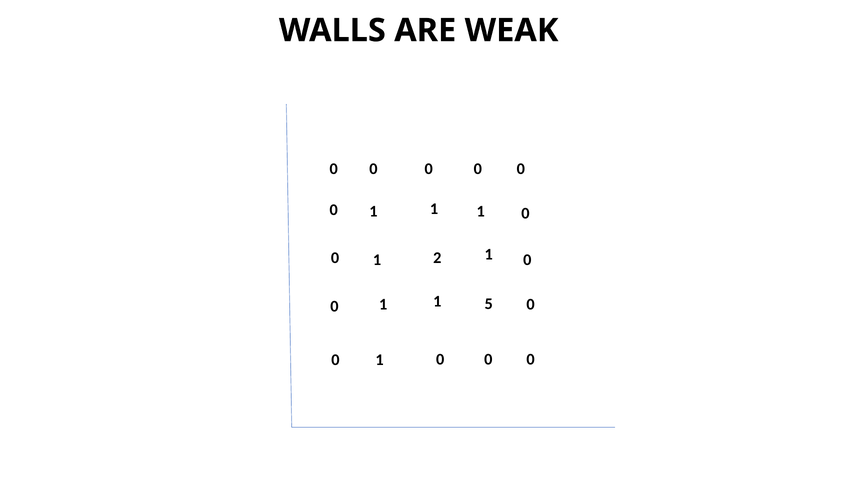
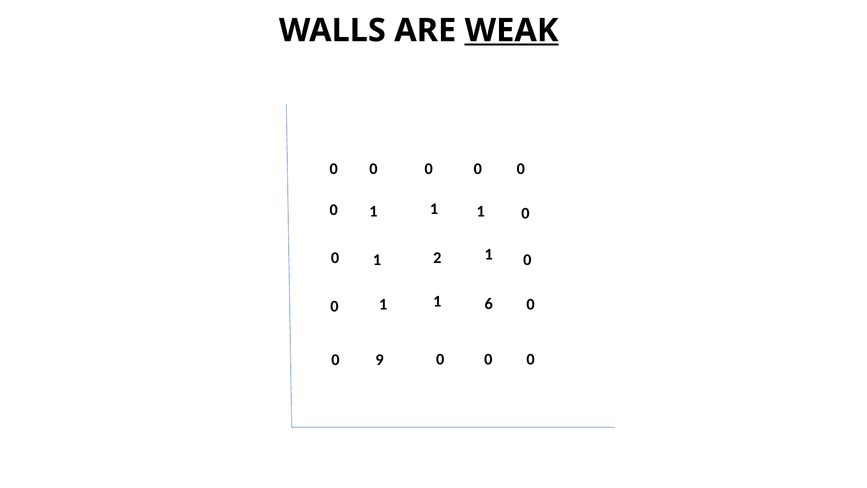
WEAK underline: none -> present (512, 30)
5: 5 -> 6 (489, 303)
1: 1 -> 9 (380, 359)
